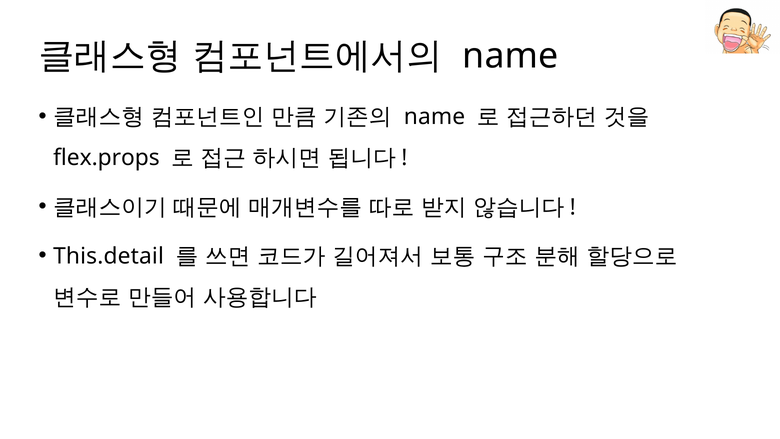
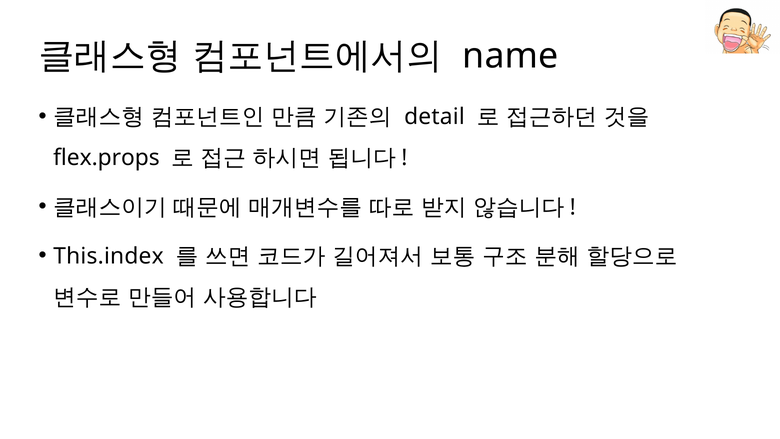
name: name -> detail (434, 117)
This.detail: This.detail -> This.index (108, 256)
